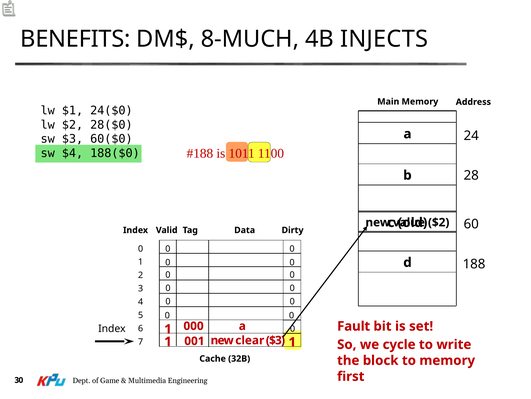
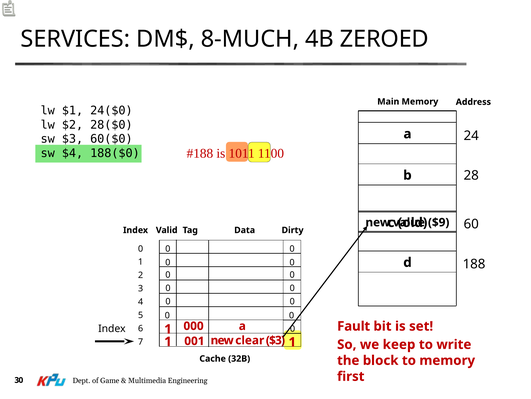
BENEFITS: BENEFITS -> SERVICES (75, 39)
INJECTS: INJECTS -> ZEROED (384, 39)
$2: $2 -> $9 (439, 222)
cycle: cycle -> keep (399, 344)
